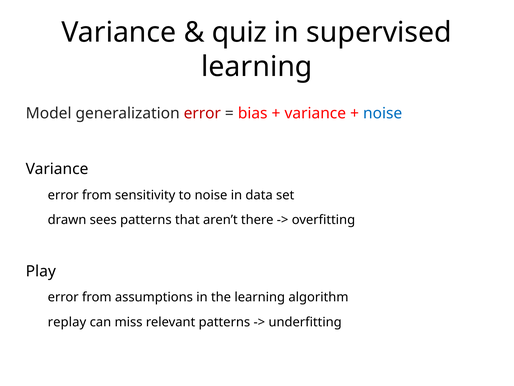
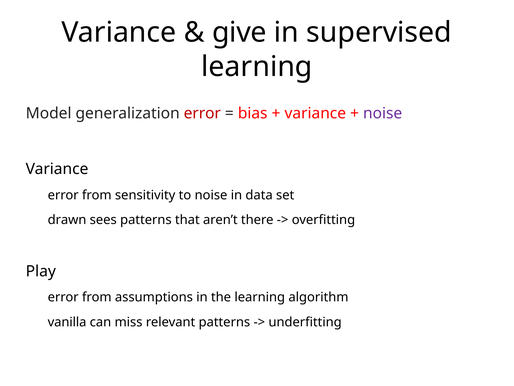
quiz: quiz -> give (239, 32)
noise colour: blue -> purple (383, 113)
replay: replay -> vanilla (67, 322)
